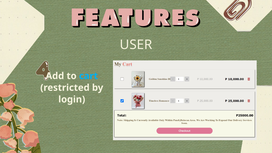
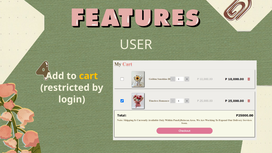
cart colour: light blue -> yellow (88, 76)
